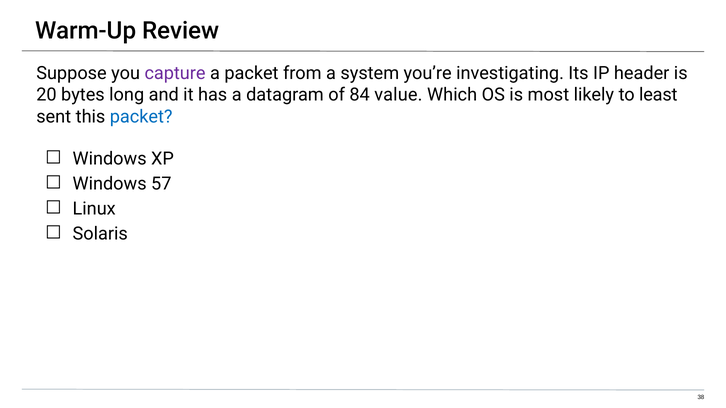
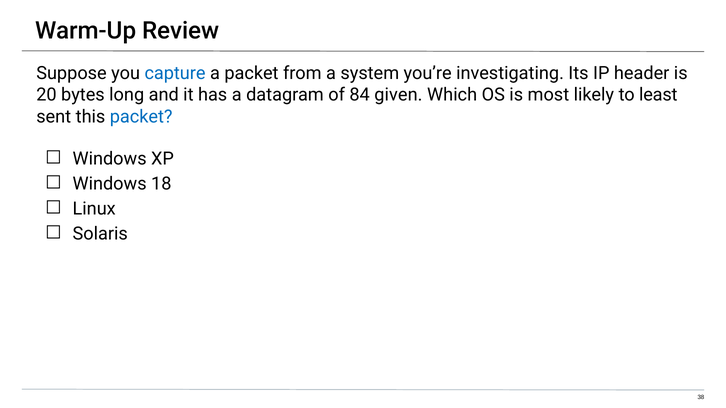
capture colour: purple -> blue (175, 73)
value: value -> given (398, 95)
57: 57 -> 18 (161, 184)
